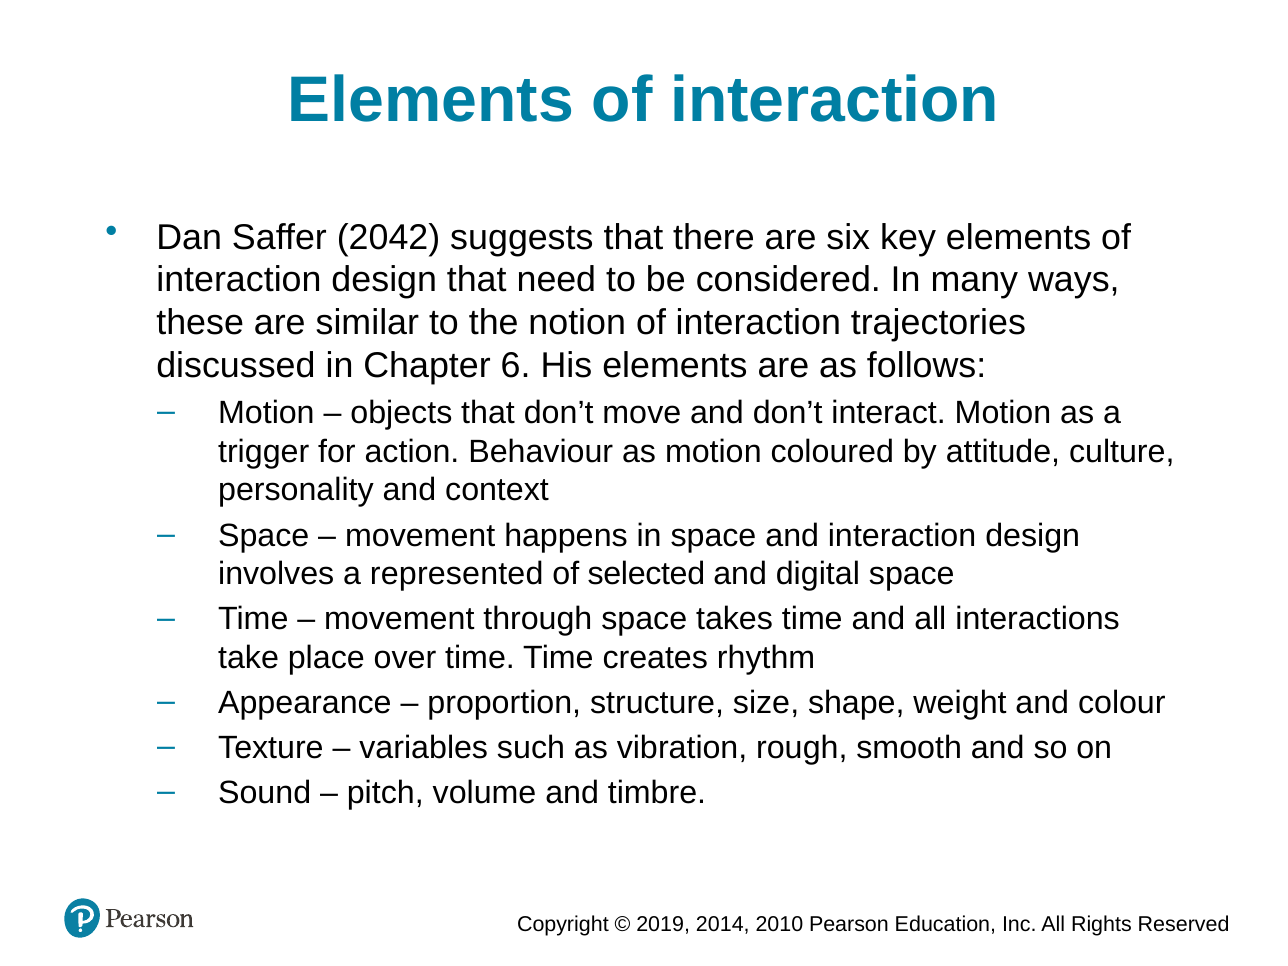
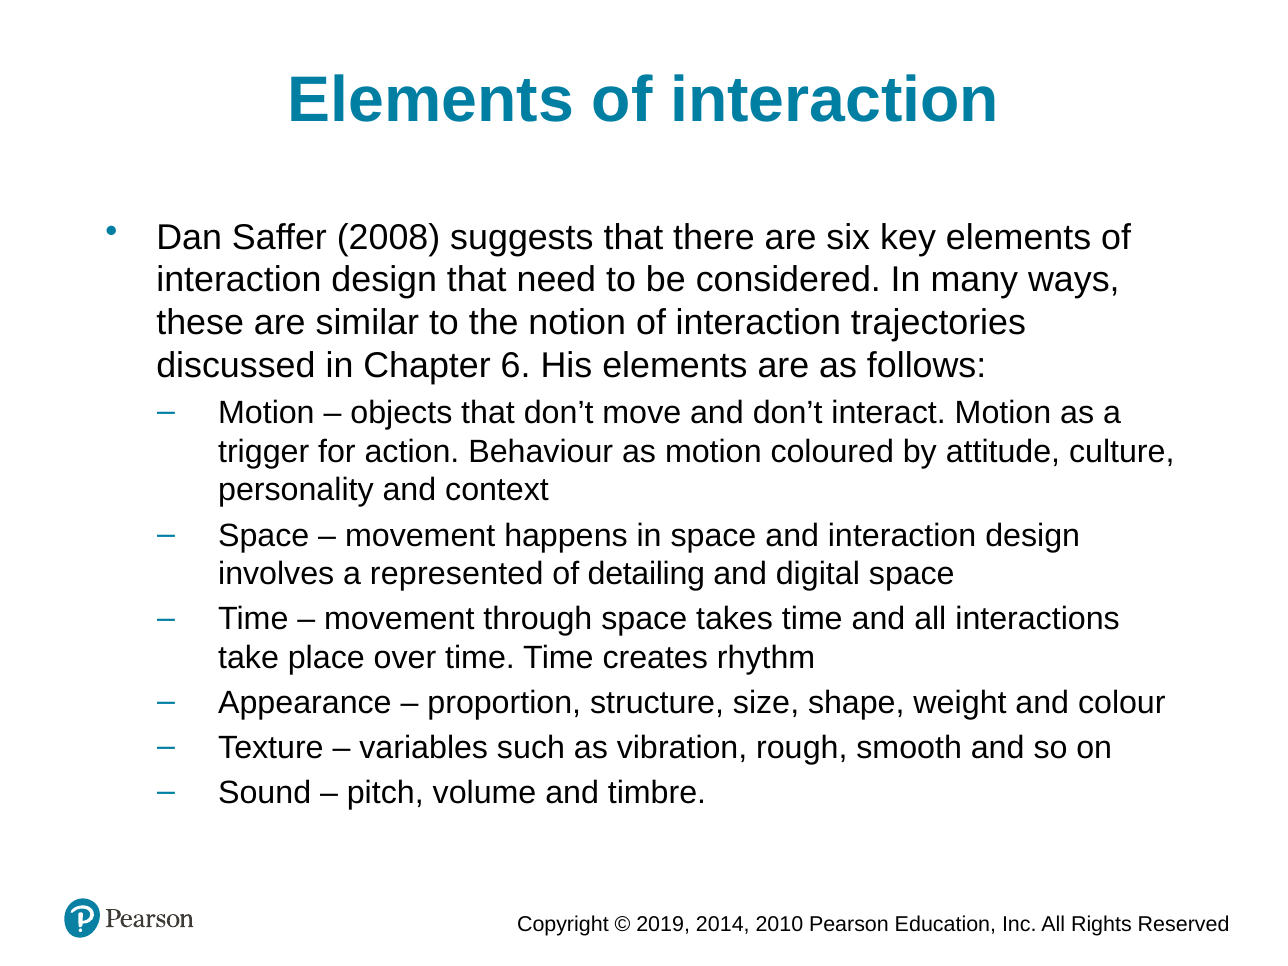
2042: 2042 -> 2008 (389, 237)
selected: selected -> detailing (646, 574)
